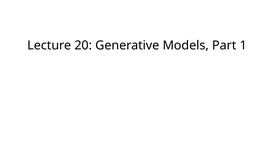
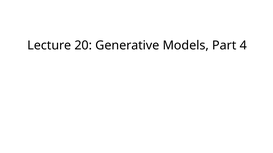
1: 1 -> 4 (243, 46)
